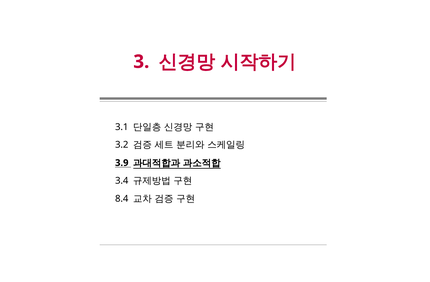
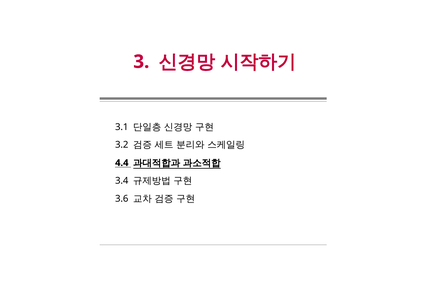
3.9: 3.9 -> 4.4 (122, 163)
8.4: 8.4 -> 3.6 (122, 199)
